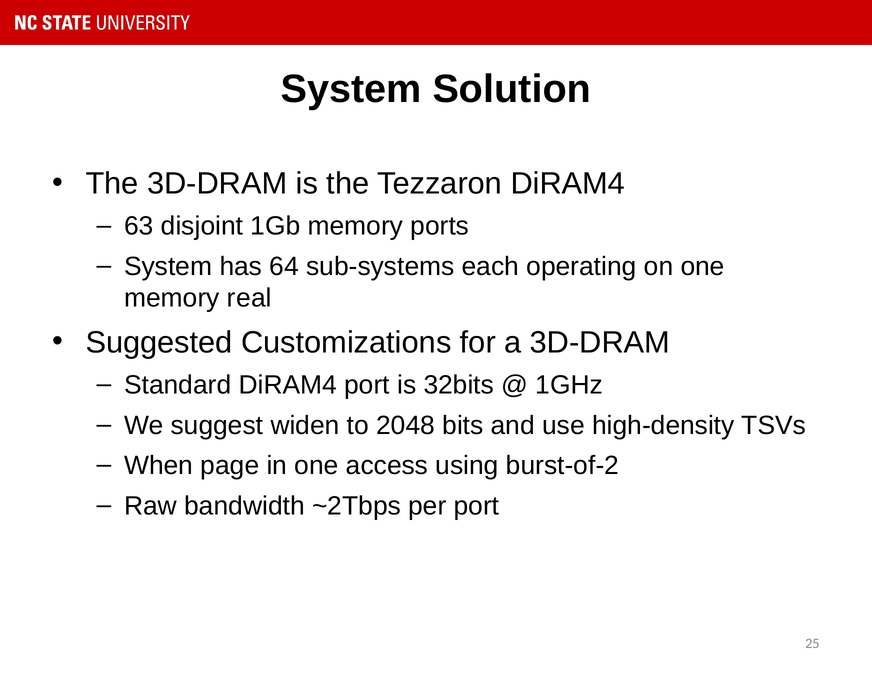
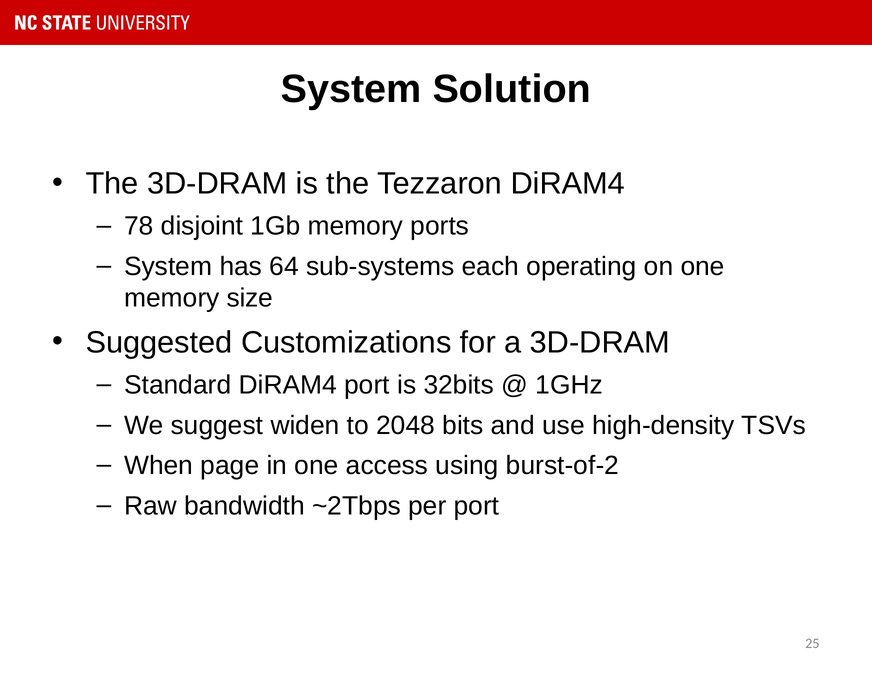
63: 63 -> 78 (139, 226)
real: real -> size (250, 298)
